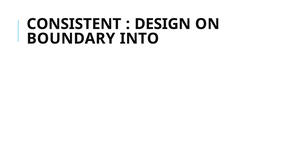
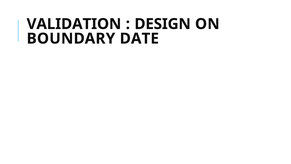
CONSISTENT: CONSISTENT -> VALIDATION (74, 24)
INTO: INTO -> DATE (139, 39)
